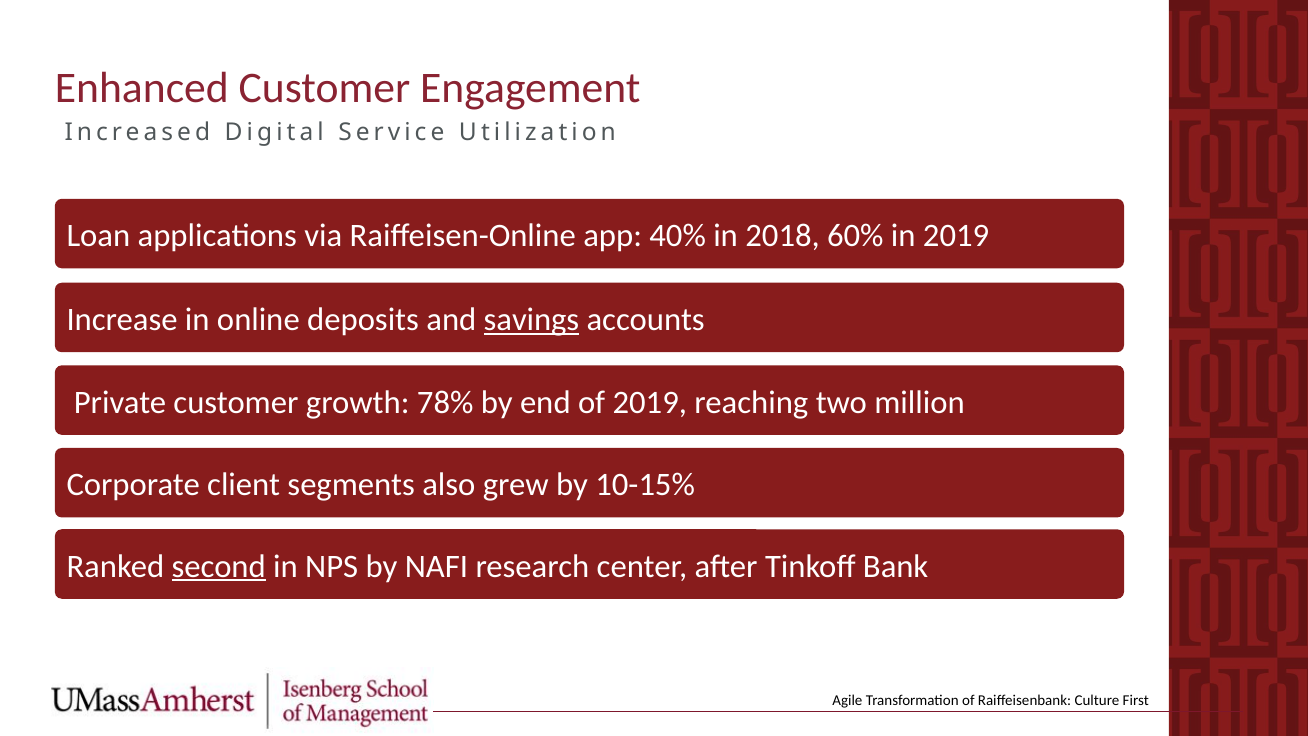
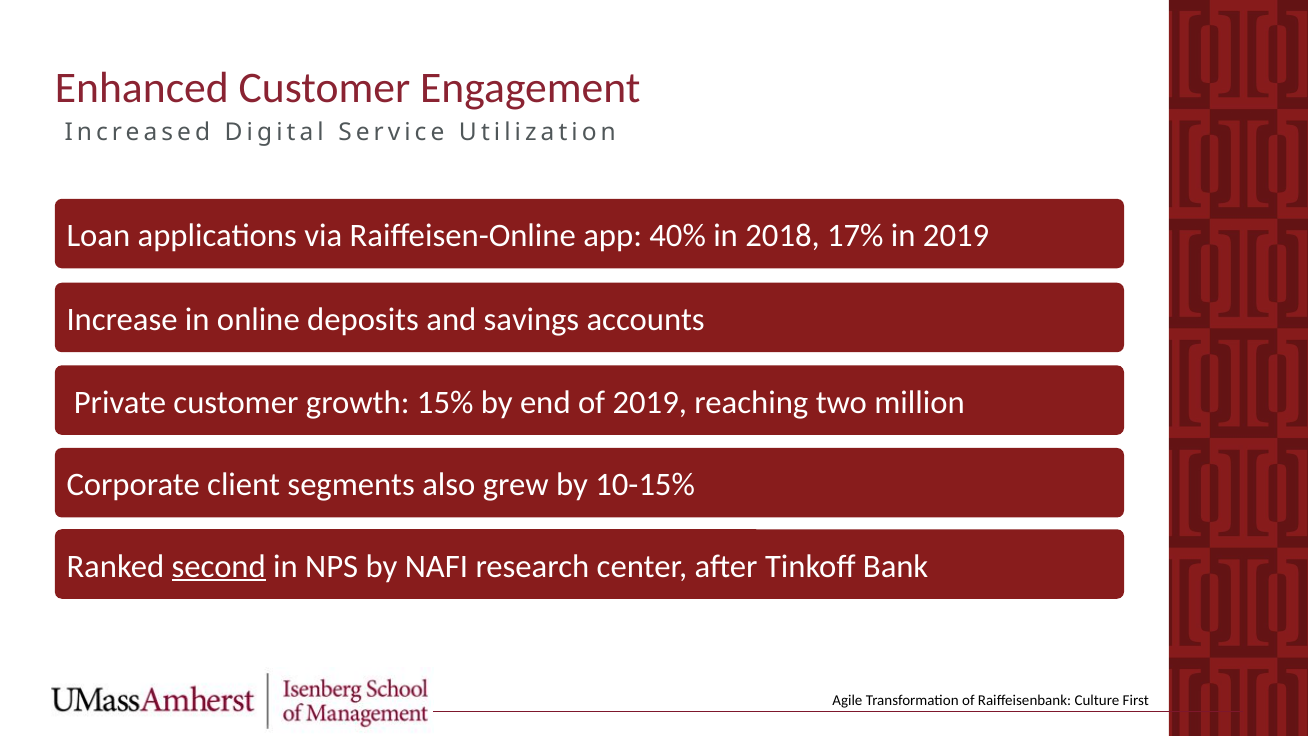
60%: 60% -> 17% (855, 236)
savings underline: present -> none (531, 320)
78%: 78% -> 15% (445, 402)
